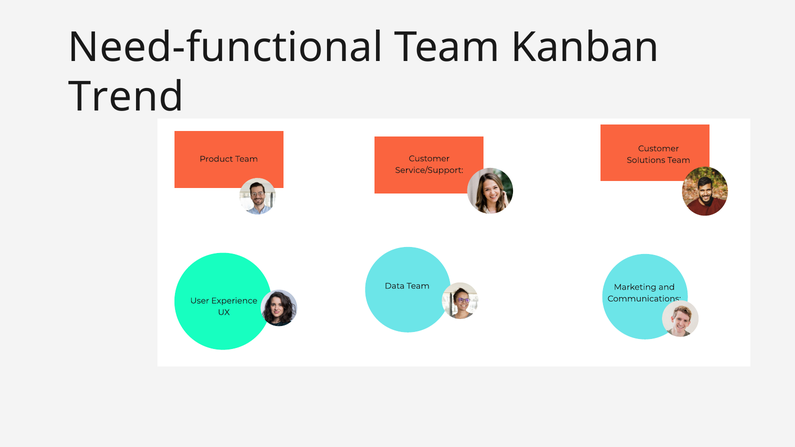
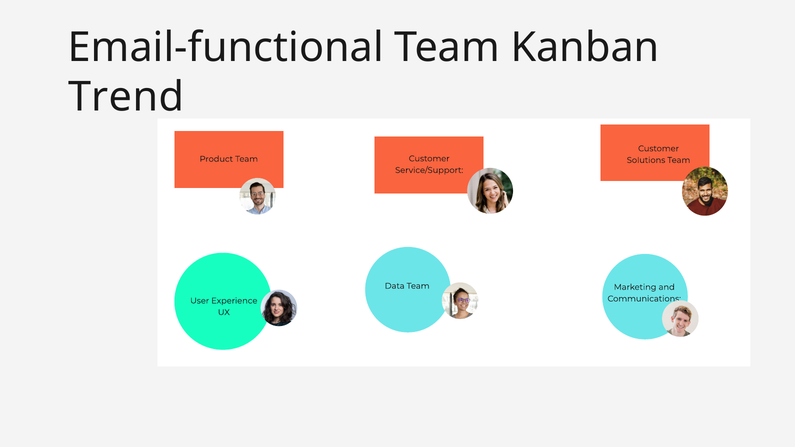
Need-functional: Need-functional -> Email-functional (226, 47)
